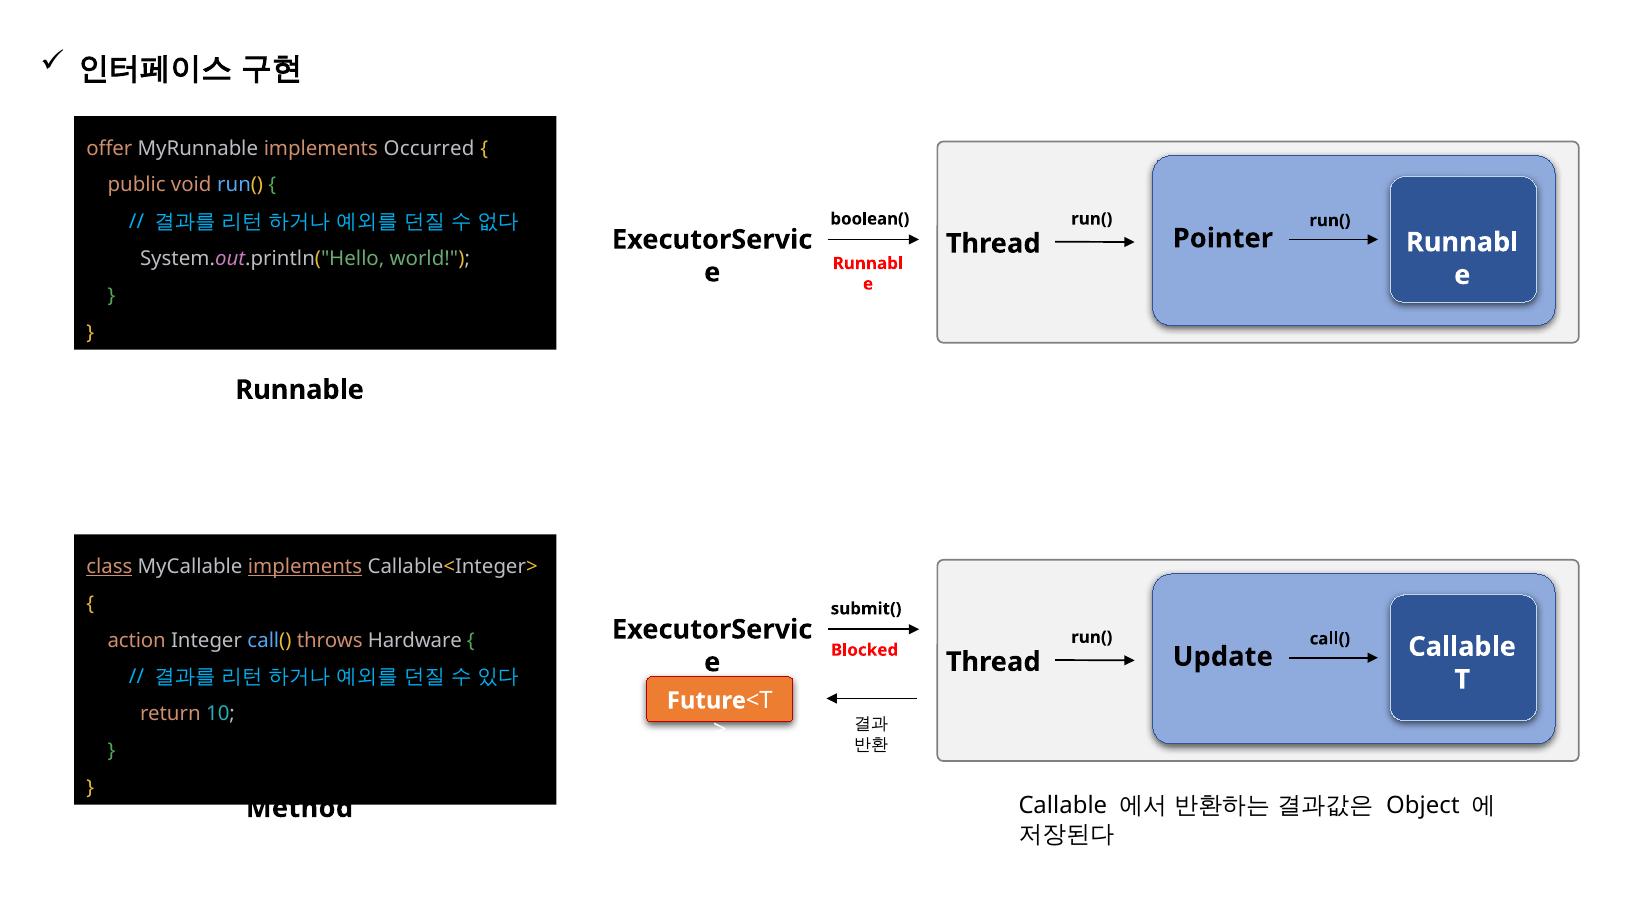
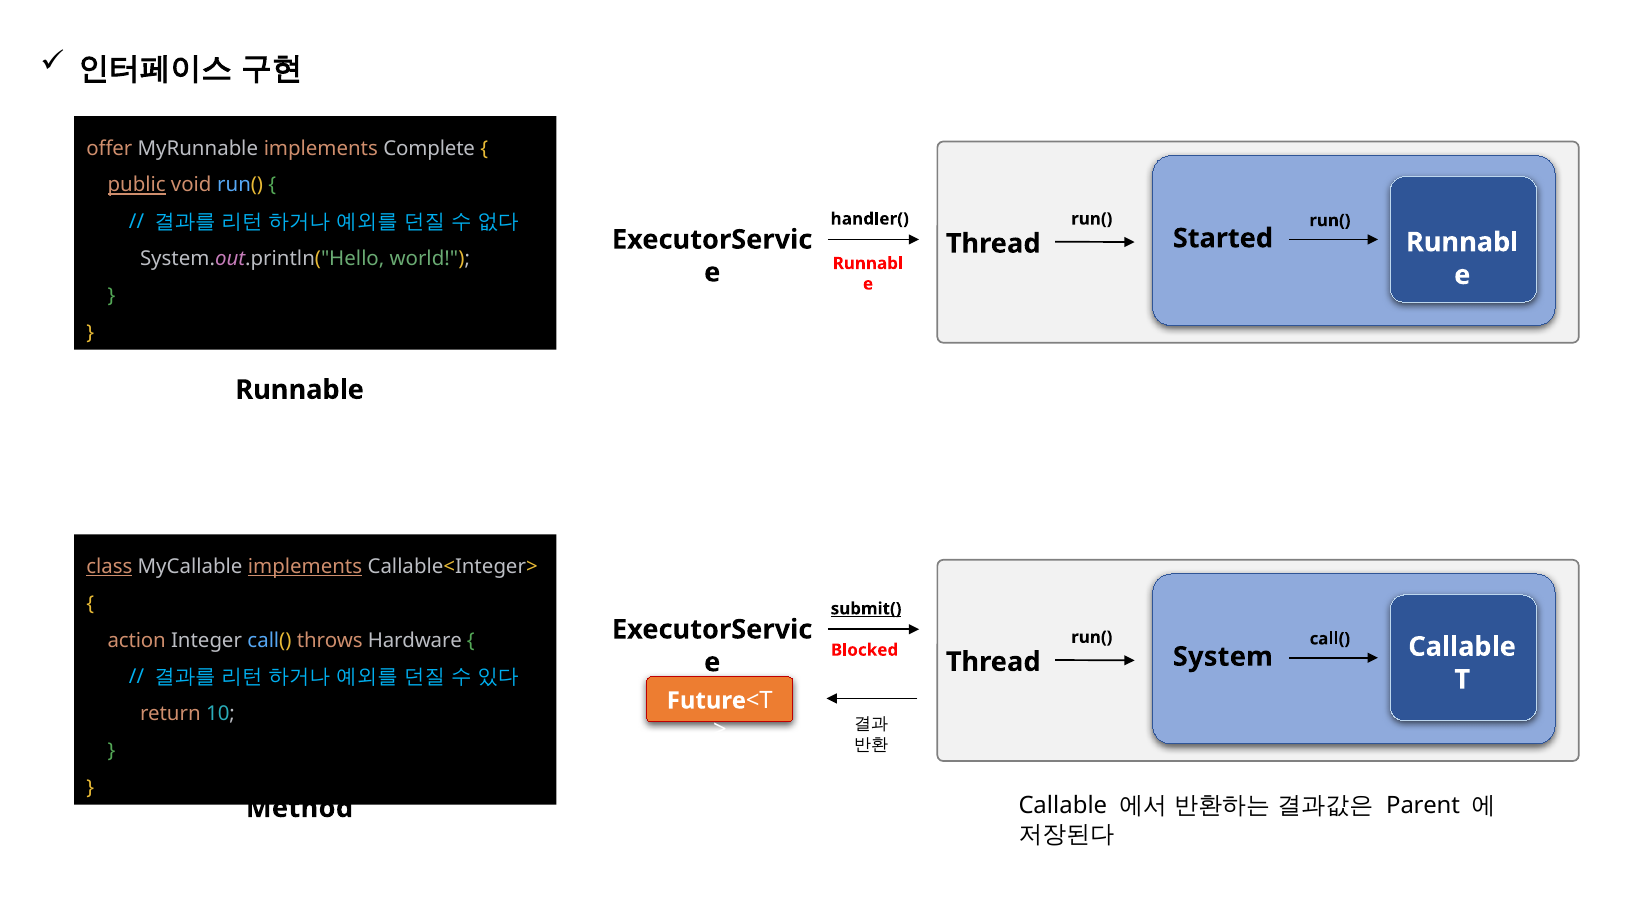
Occurred: Occurred -> Complete (429, 148)
public underline: none -> present (137, 185)
boolean(: boolean( -> handler( (870, 219)
Pointer: Pointer -> Started (1223, 238)
submit( underline: none -> present (866, 609)
Update: Update -> System (1223, 657)
Object: Object -> Parent (1423, 806)
